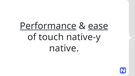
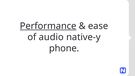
ease underline: present -> none (98, 26)
touch: touch -> audio (51, 37)
native: native -> phone (64, 48)
